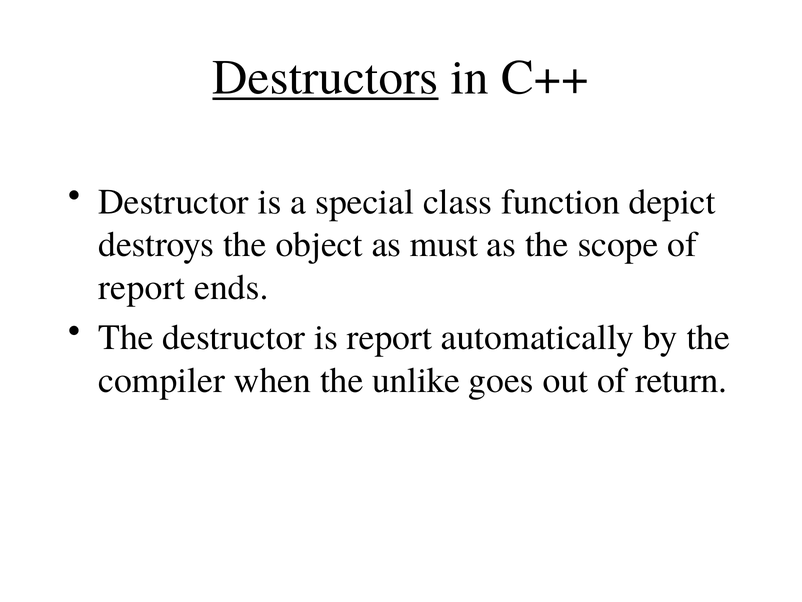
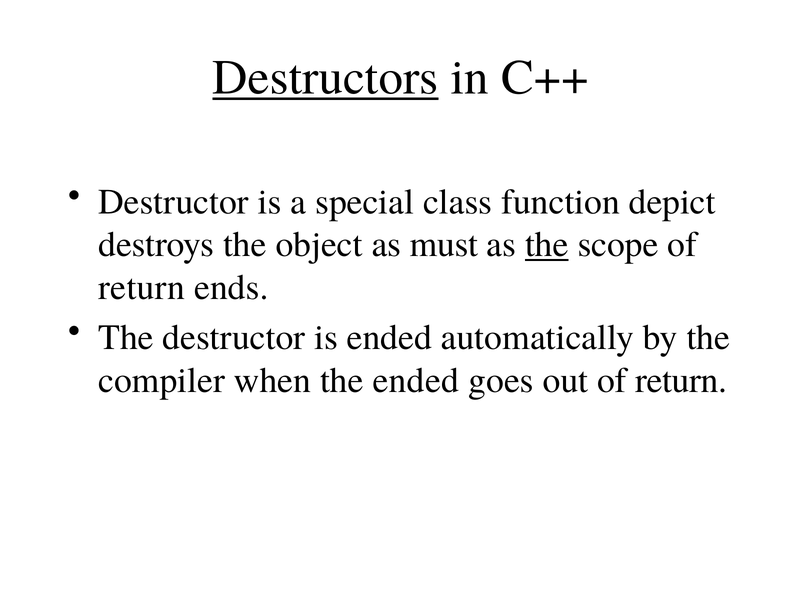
the underline: none -> present (547, 244)
report: report -> return (142, 287)
is report: report -> ended (389, 337)
the unlike: unlike -> ended (416, 380)
